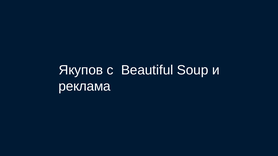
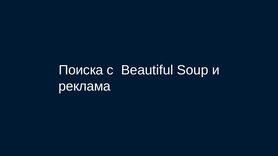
Якупов: Якупов -> Поиска (81, 70)
